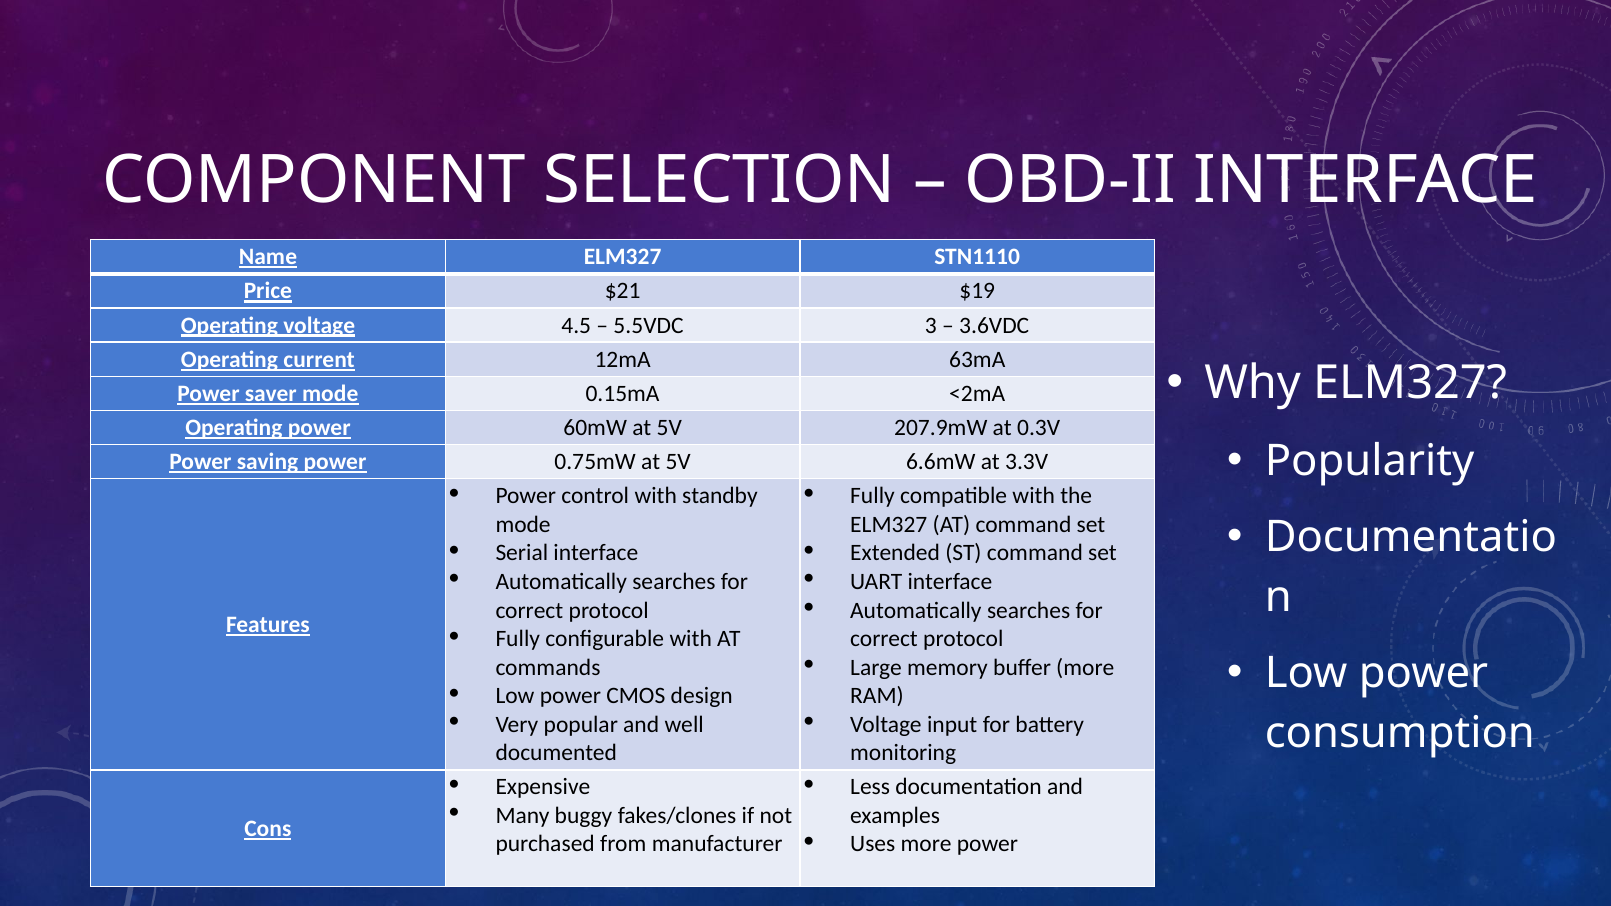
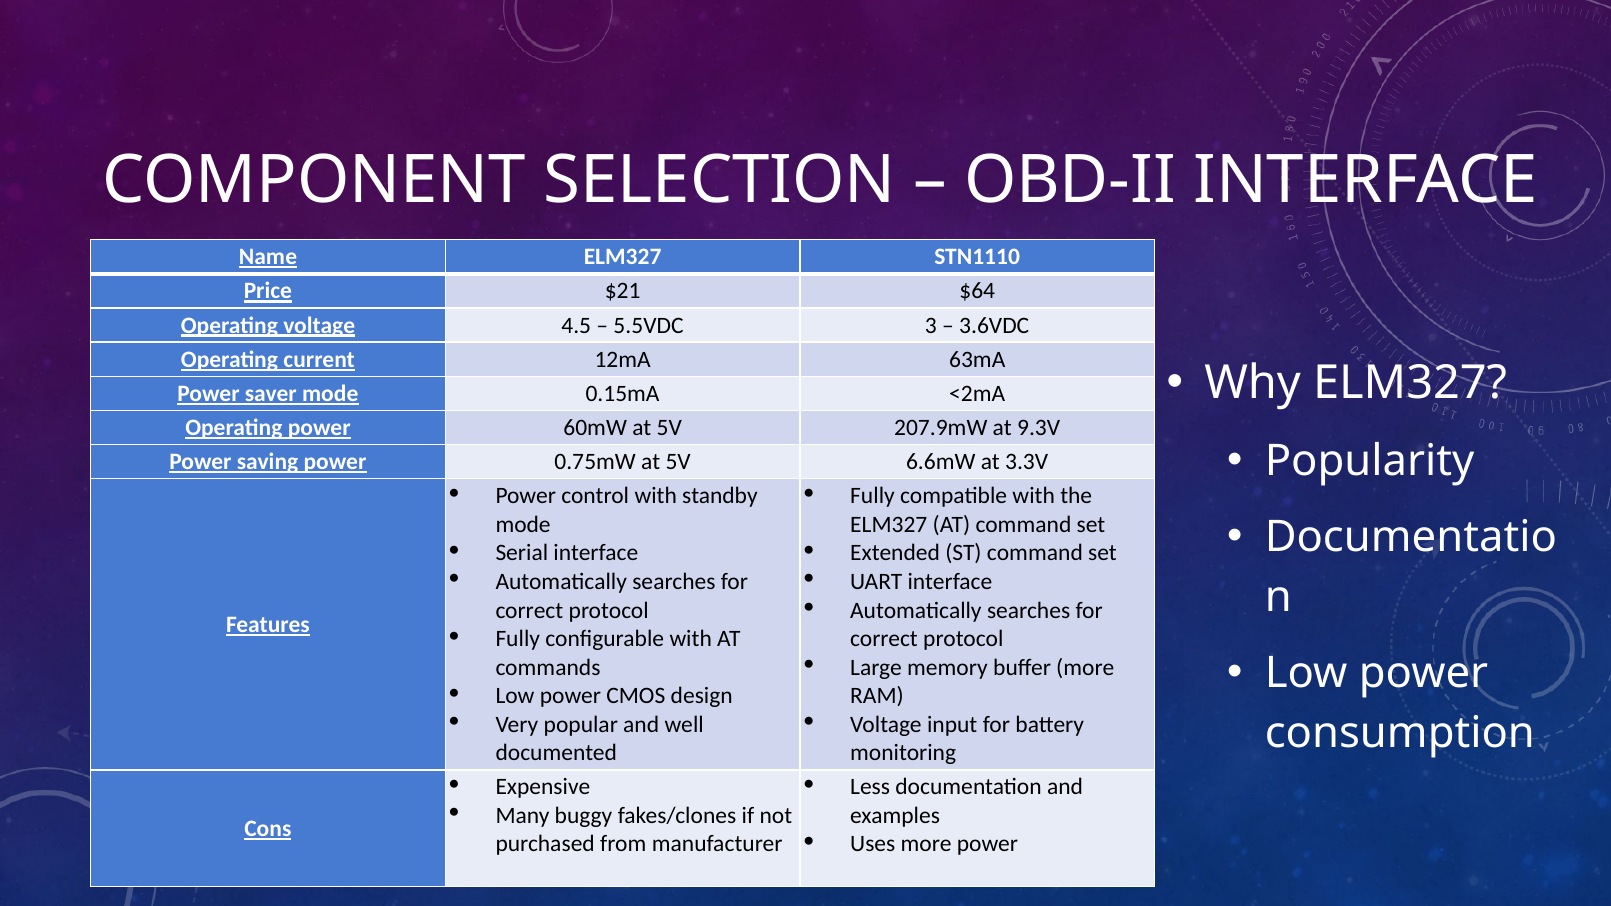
$19: $19 -> $64 (977, 291)
0.3V: 0.3V -> 9.3V (1039, 428)
